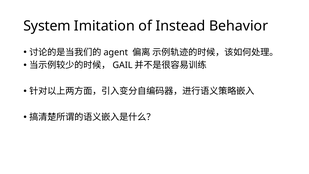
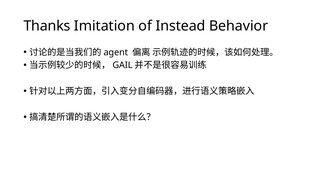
System: System -> Thanks (47, 26)
